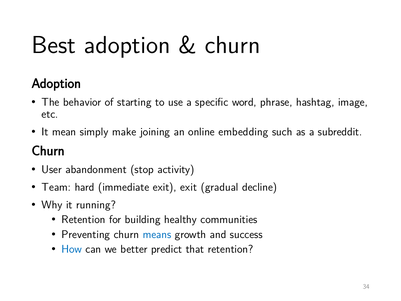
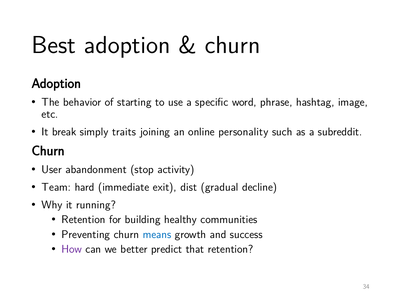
mean: mean -> break (64, 132)
make: make -> traits (124, 132)
embedding: embedding -> personality (243, 132)
exit exit: exit -> dist (189, 187)
How colour: blue -> purple (72, 249)
